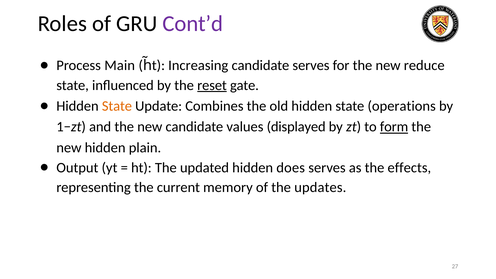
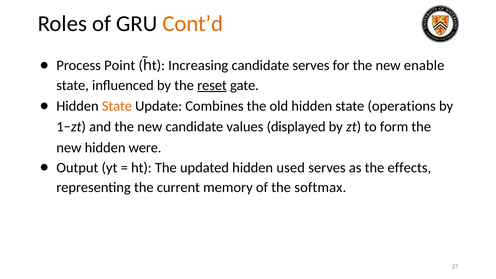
Cont’d colour: purple -> orange (193, 24)
Main: Main -> Point (120, 65)
reduce: reduce -> enable (424, 65)
form underline: present -> none (394, 127)
plain: plain -> were (145, 148)
does: does -> used (291, 168)
updates: updates -> softmax (320, 188)
